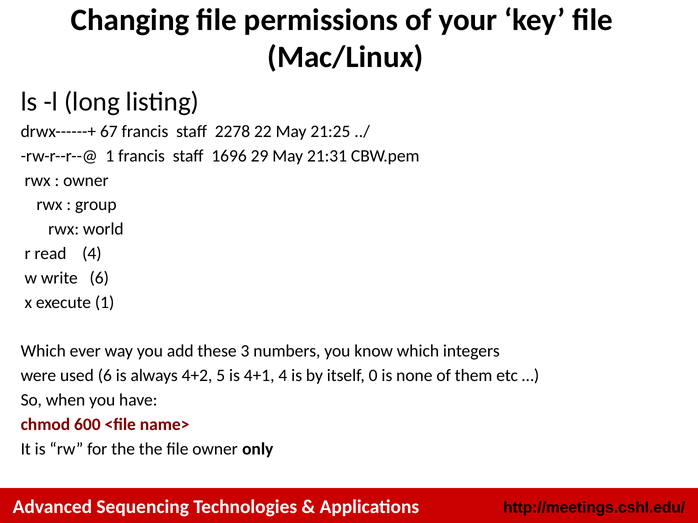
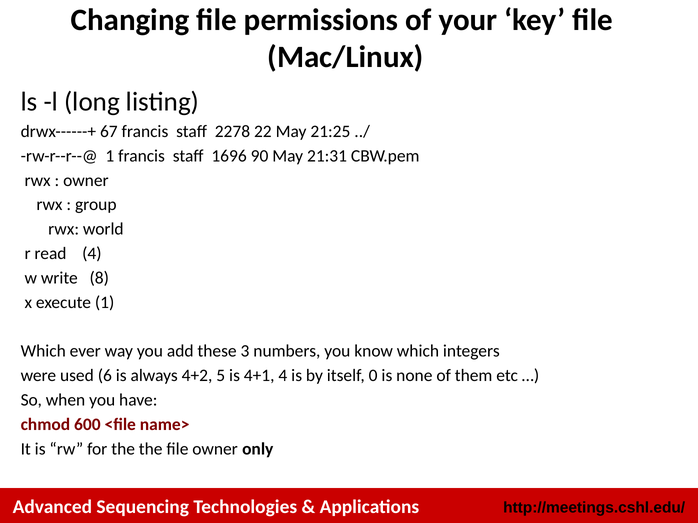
29: 29 -> 90 (260, 156)
write 6: 6 -> 8 (99, 278)
